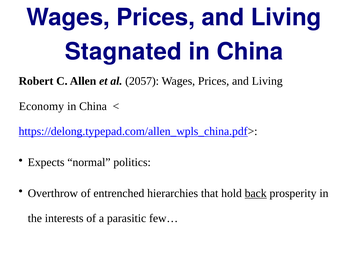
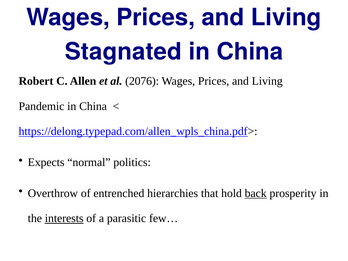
2057: 2057 -> 2076 (142, 81)
Economy: Economy -> Pandemic (42, 106)
interests underline: none -> present (64, 218)
